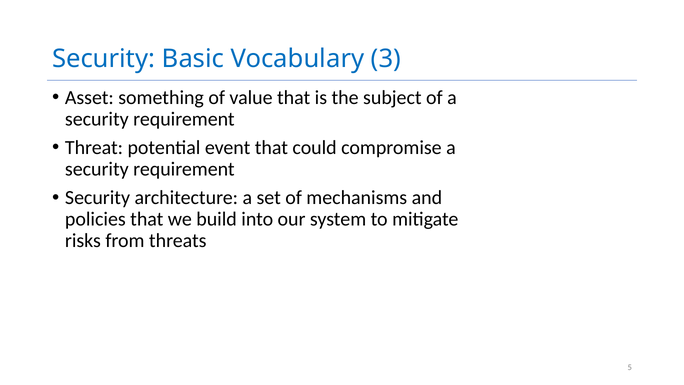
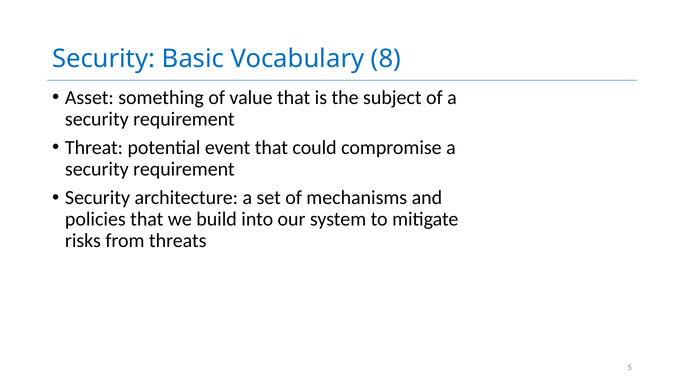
3: 3 -> 8 (386, 59)
